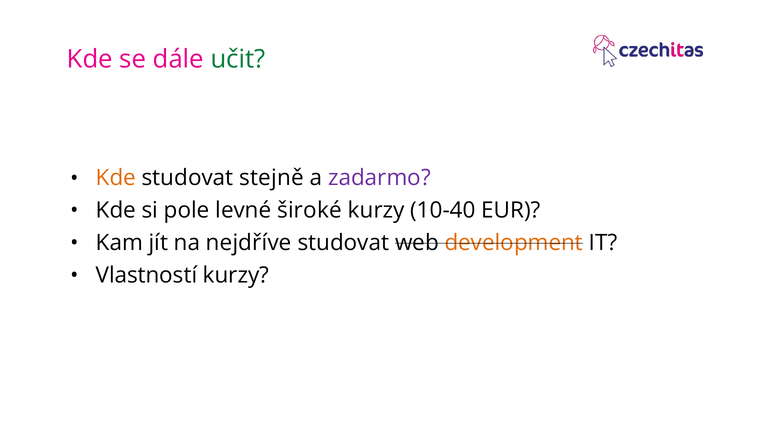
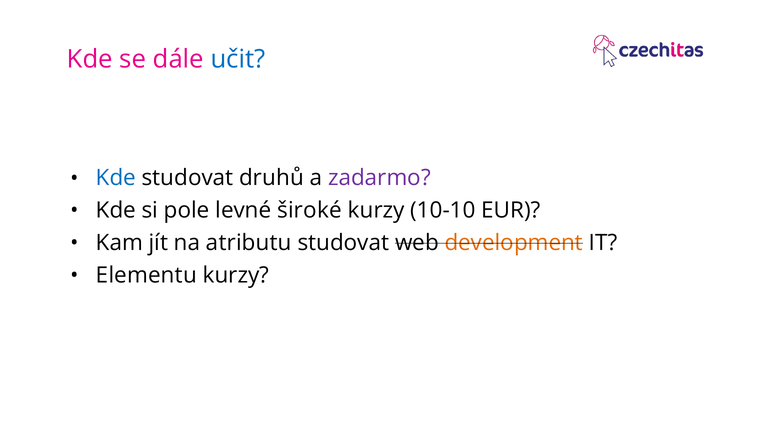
učit colour: green -> blue (238, 59)
Kde colour: orange -> blue (116, 178)
stejně: stejně -> druhů (272, 178)
10-40: 10-40 -> 10-10 (443, 211)
nejdříve: nejdříve -> atributu (249, 243)
Vlastností: Vlastností -> Elementu (146, 275)
